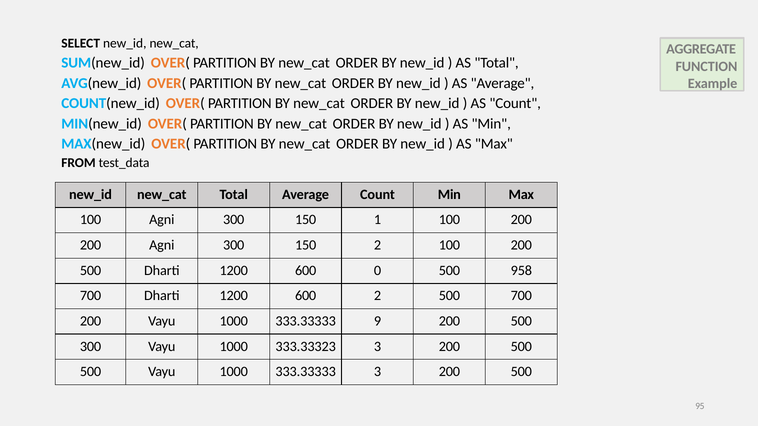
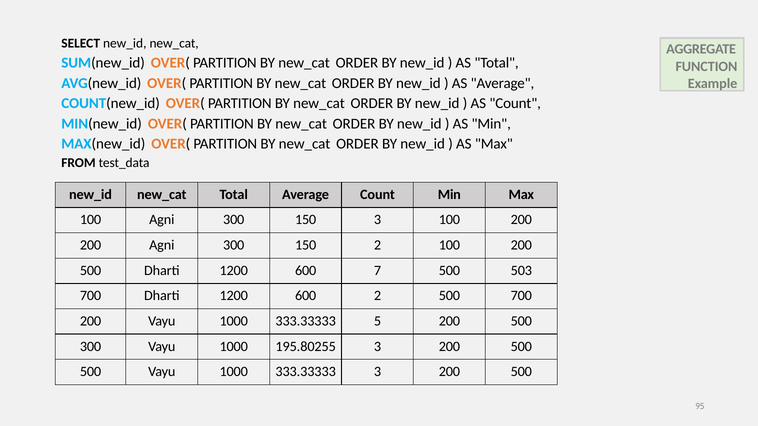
150 1: 1 -> 3 (378, 220)
0: 0 -> 7 (378, 271)
958: 958 -> 503 (521, 271)
9: 9 -> 5 (378, 321)
333.33323: 333.33323 -> 195.80255 (306, 347)
